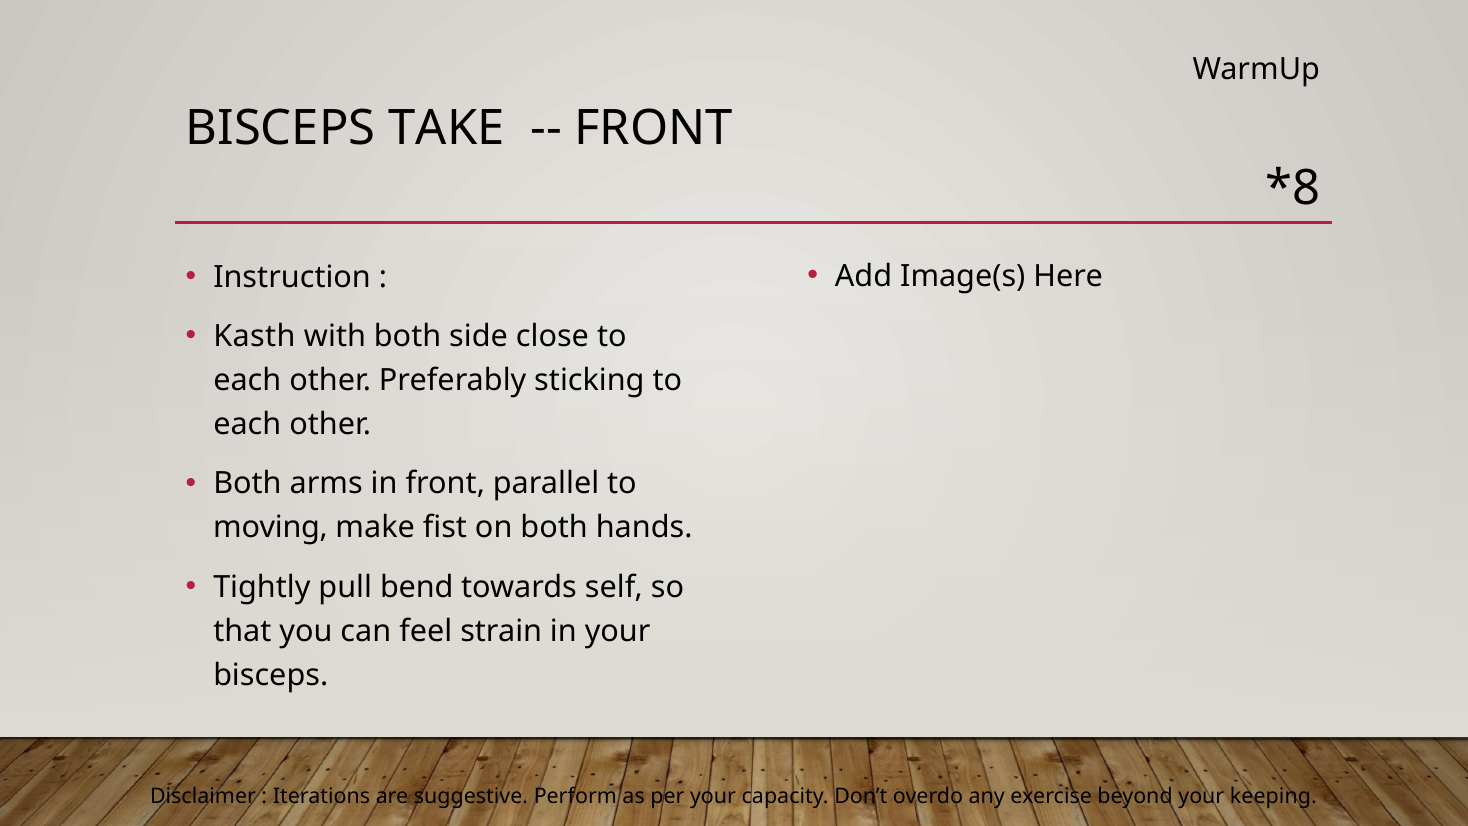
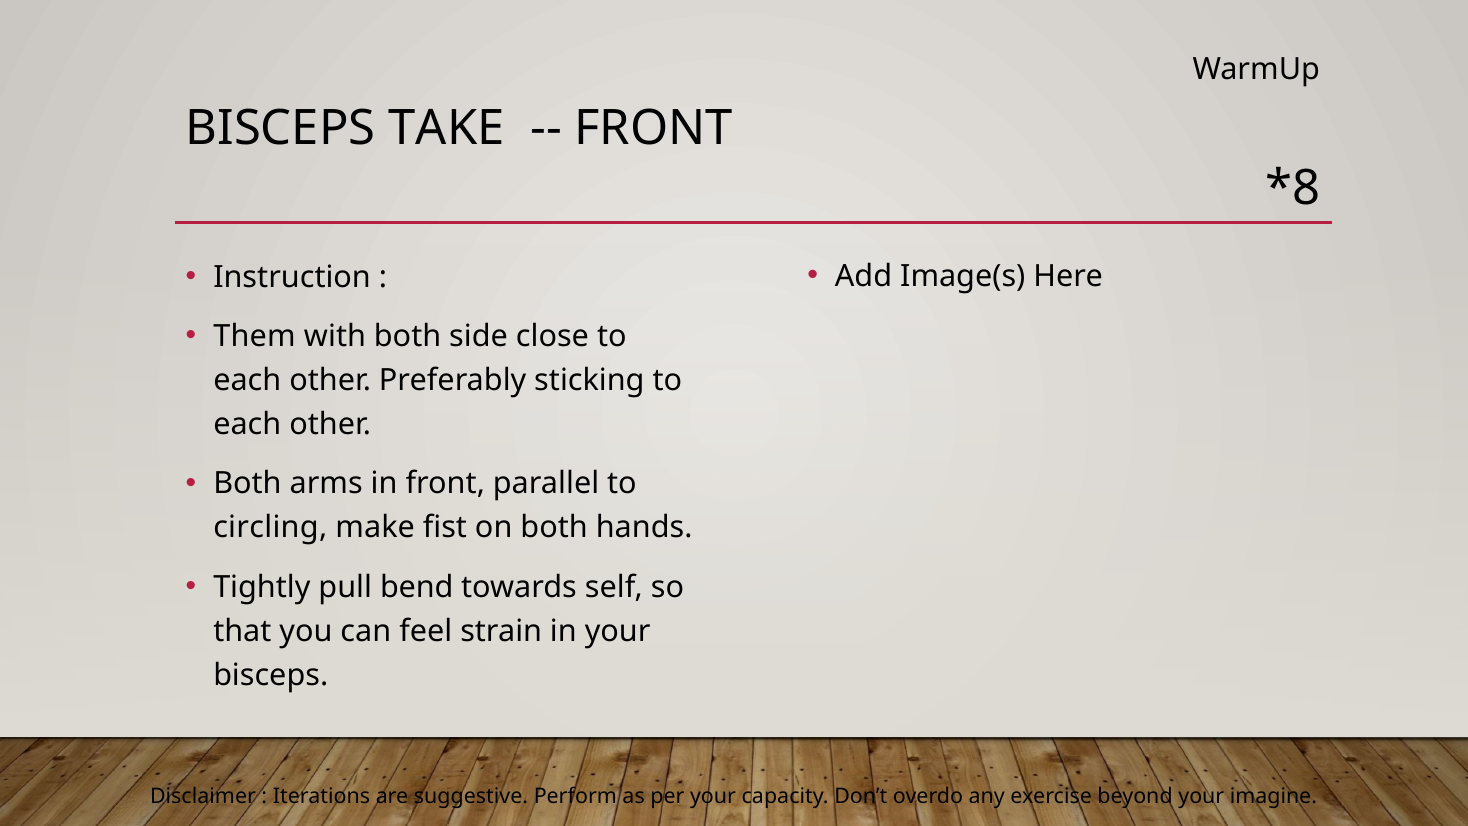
Kasth: Kasth -> Them (254, 336)
moving: moving -> circling (270, 528)
keeping: keeping -> imagine (1273, 796)
